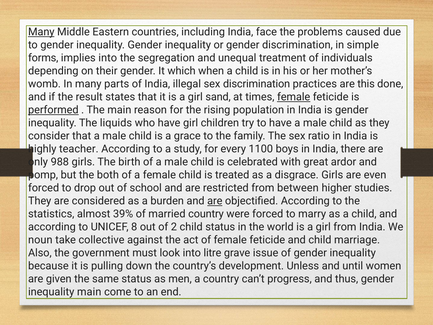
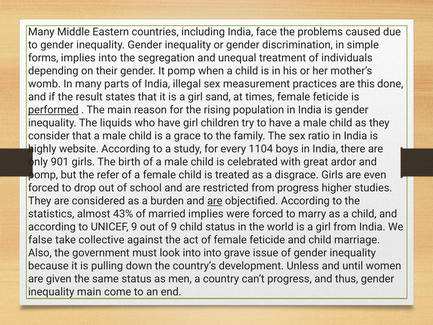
Many underline: present -> none (41, 32)
It which: which -> pomp (181, 71)
sex discrimination: discrimination -> measurement (257, 84)
female underline: present -> none (294, 97)
teacher: teacher -> website (79, 149)
1100: 1100 -> 1104 (261, 149)
988: 988 -> 901 (60, 162)
both: both -> refer (108, 175)
from between: between -> progress (298, 188)
39%: 39% -> 43% (123, 214)
married country: country -> implies (206, 214)
UNICEF 8: 8 -> 9 (134, 227)
of 2: 2 -> 9 (174, 227)
noun: noun -> false (40, 240)
into litre: litre -> into (212, 253)
